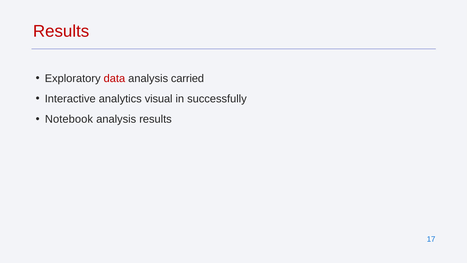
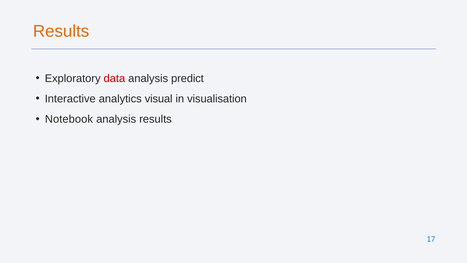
Results colour: red -> orange (61, 31)
carried: carried -> predict (187, 78)
successfully: successfully -> visualisation (217, 99)
